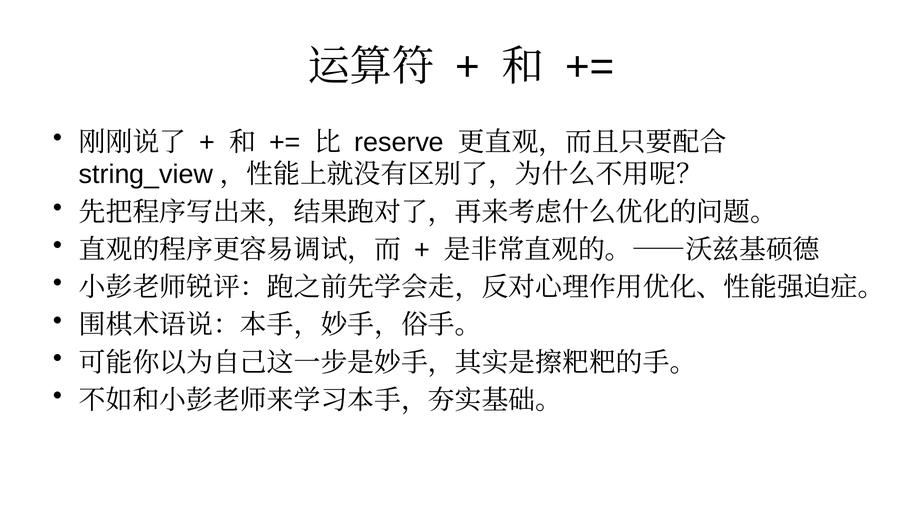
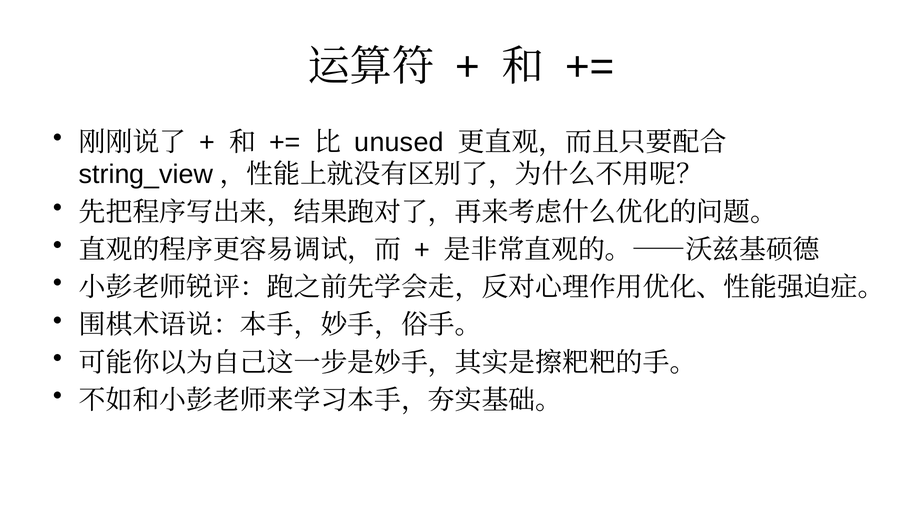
reserve: reserve -> unused (399, 142)
